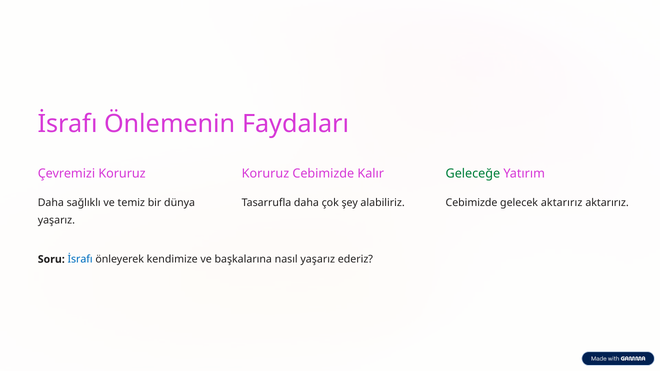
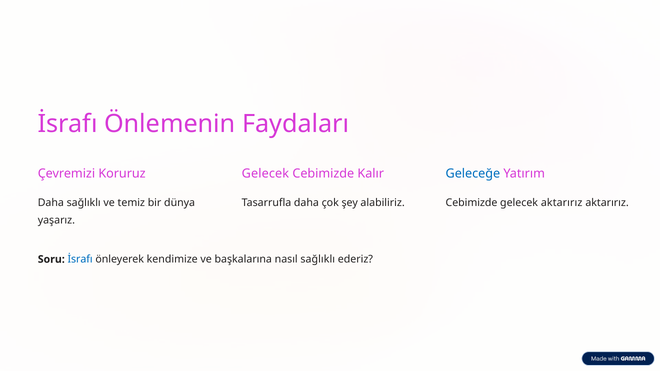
Koruruz: Koruruz -> Gelecek (265, 174)
Geleceğe colour: green -> blue (473, 174)
nasıl yaşarız: yaşarız -> sağlıklı (318, 259)
